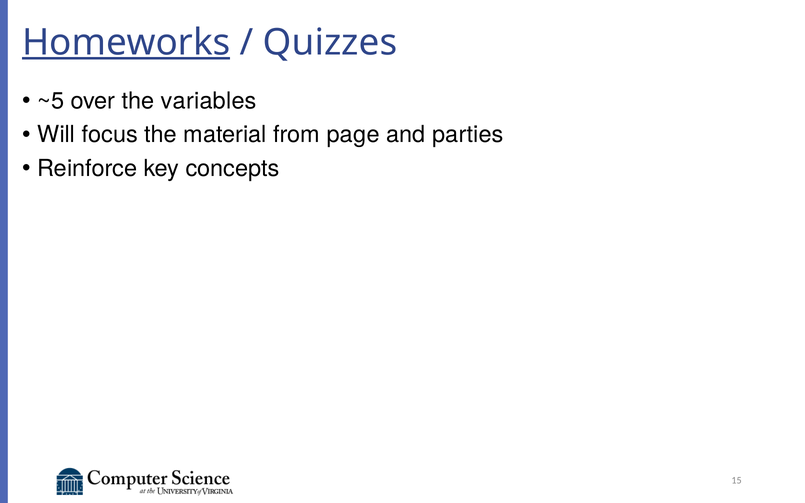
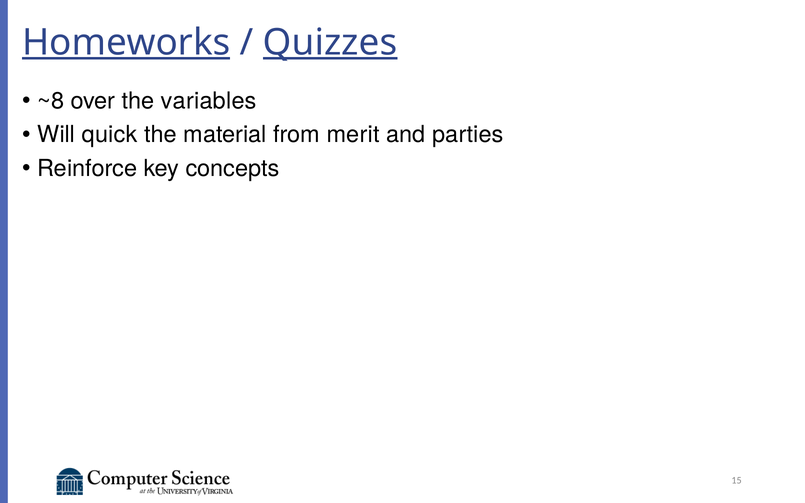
Quizzes underline: none -> present (330, 42)
~5: ~5 -> ~8 (51, 101)
focus: focus -> quick (110, 135)
page: page -> merit (353, 135)
